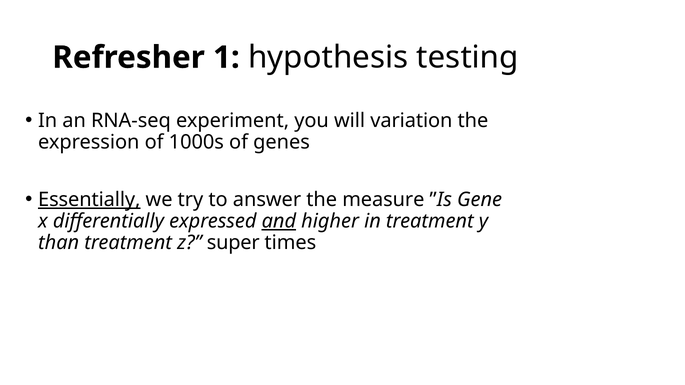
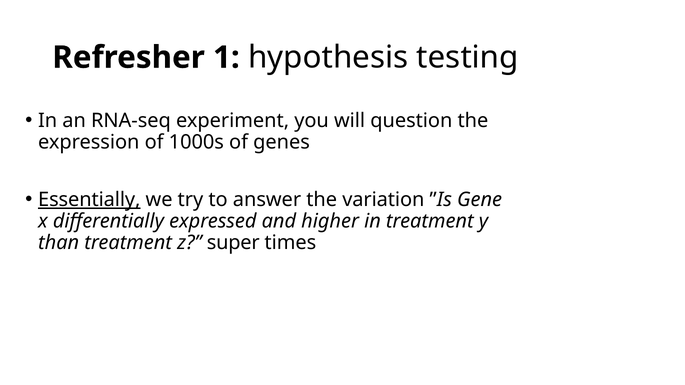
variation: variation -> question (411, 121)
measure: measure -> variation (383, 200)
and underline: present -> none (279, 221)
